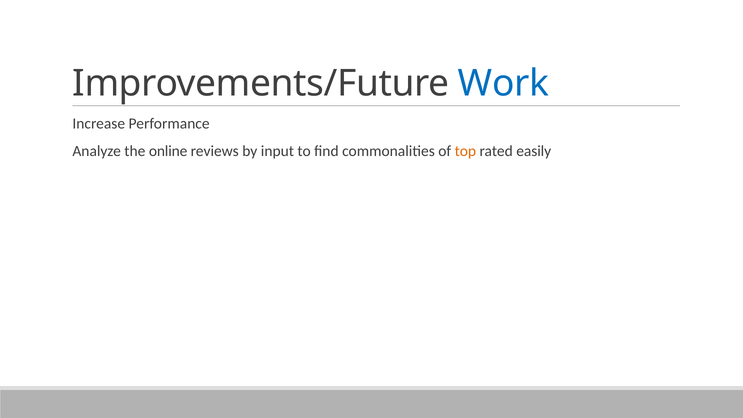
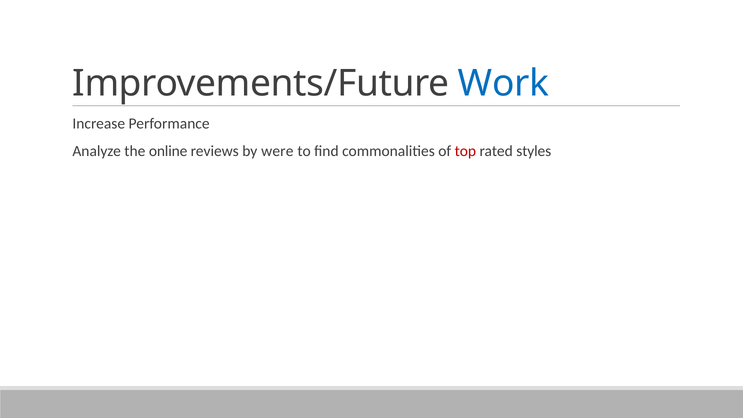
input: input -> were (277, 151)
top colour: orange -> red (465, 151)
easily: easily -> styles (534, 151)
